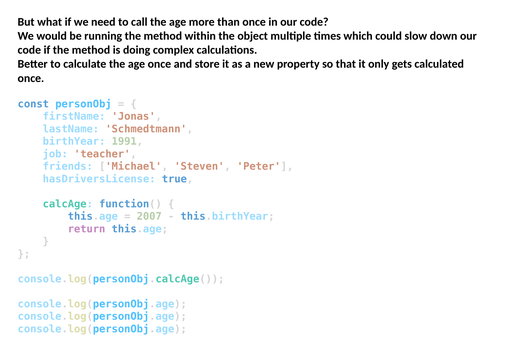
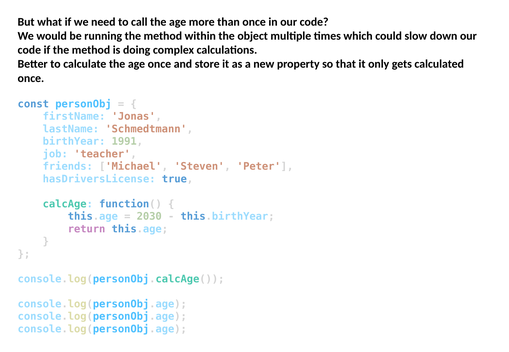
2007: 2007 -> 2030 (149, 217)
